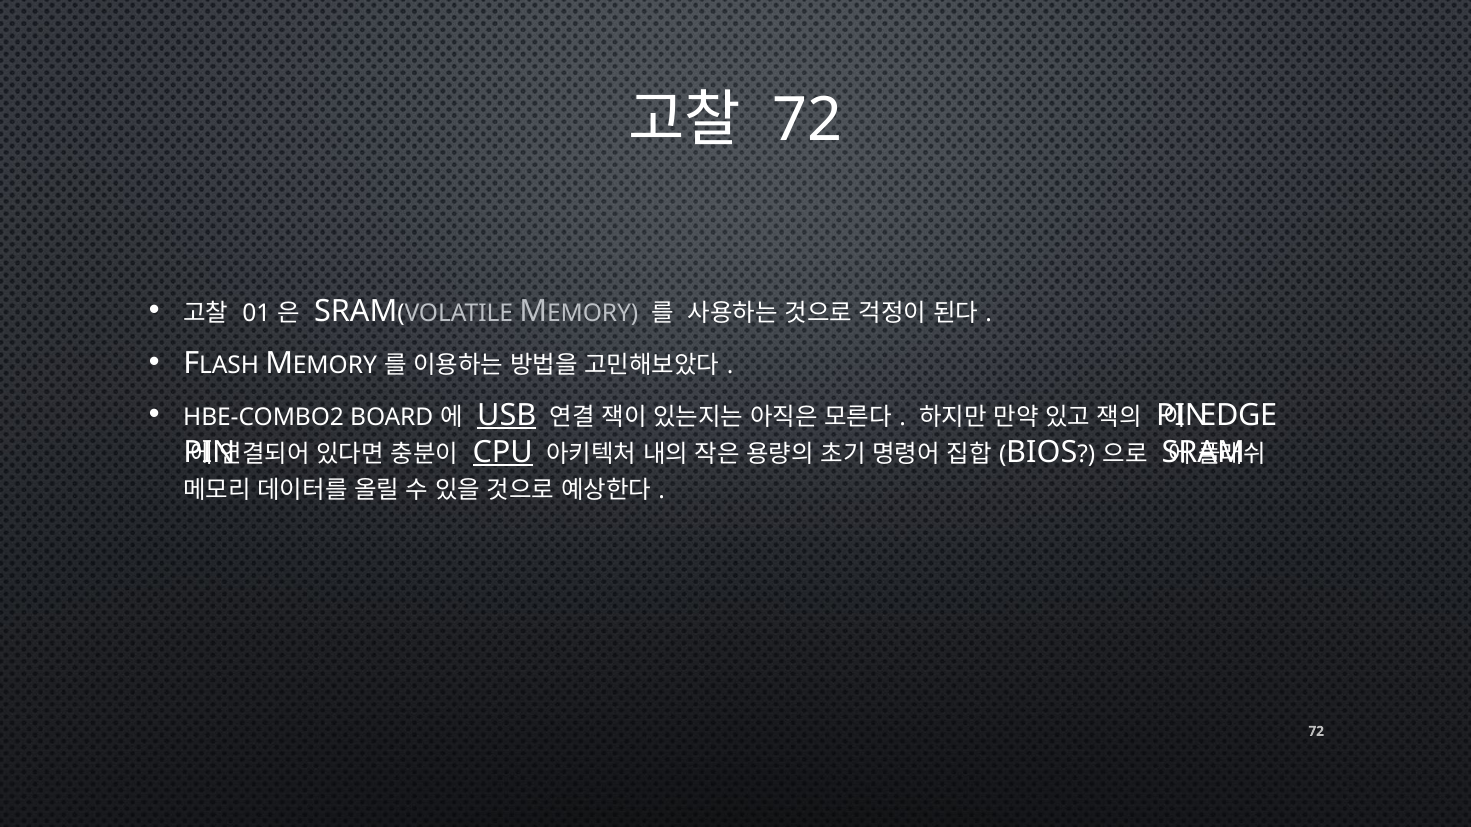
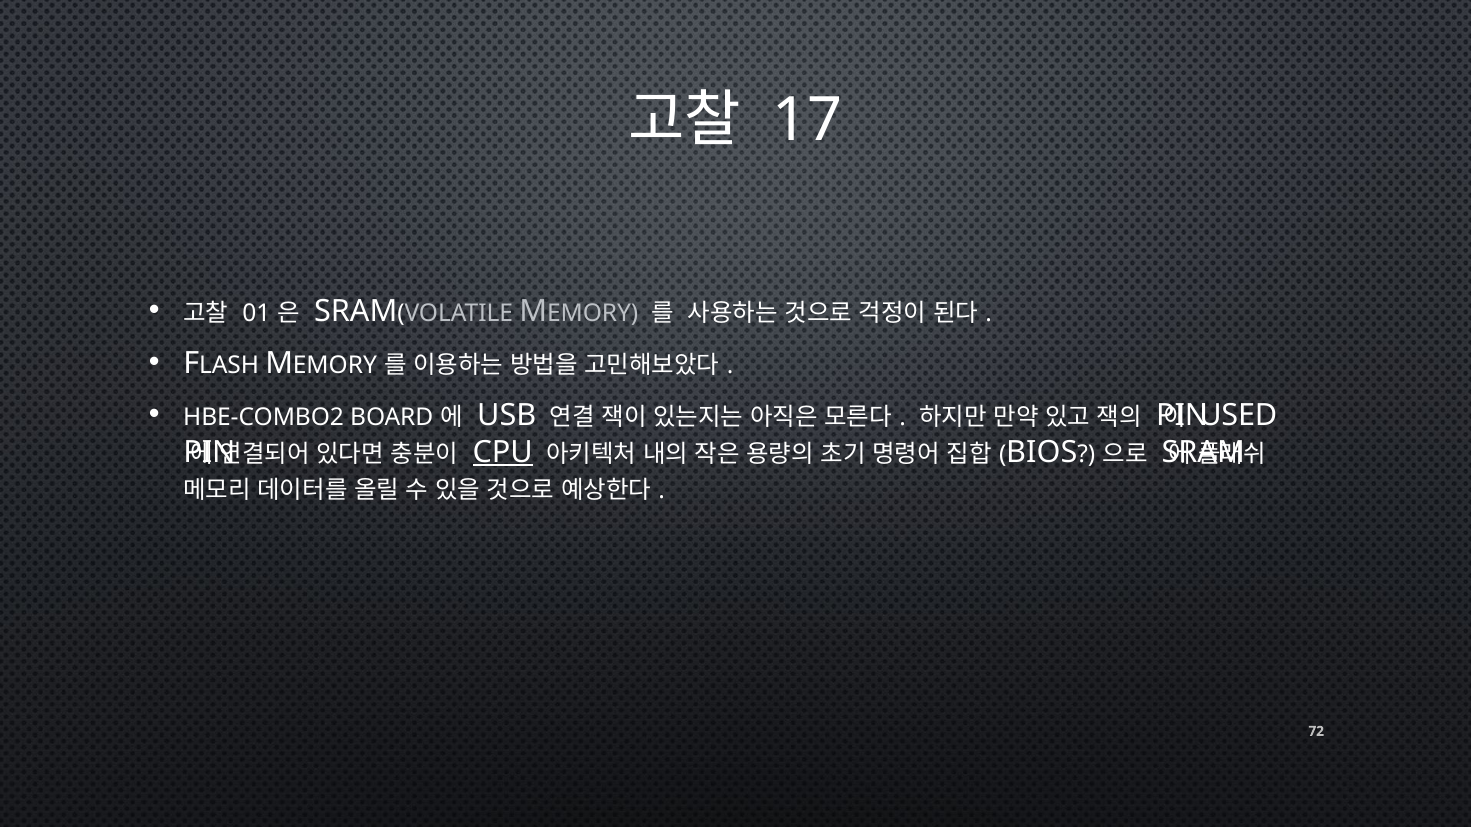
72: 72 -> 17 (808, 120)
USB underline: present -> none (507, 415)
EDGE: EDGE -> USED (1238, 415)
